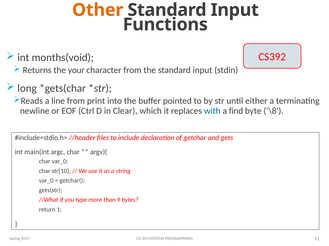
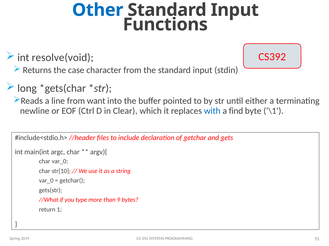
Other colour: orange -> blue (98, 10)
months(void: months(void -> resolve(void (63, 58)
your: your -> case (76, 70)
print: print -> want (96, 101)
\8: \8 -> \1 (274, 111)
